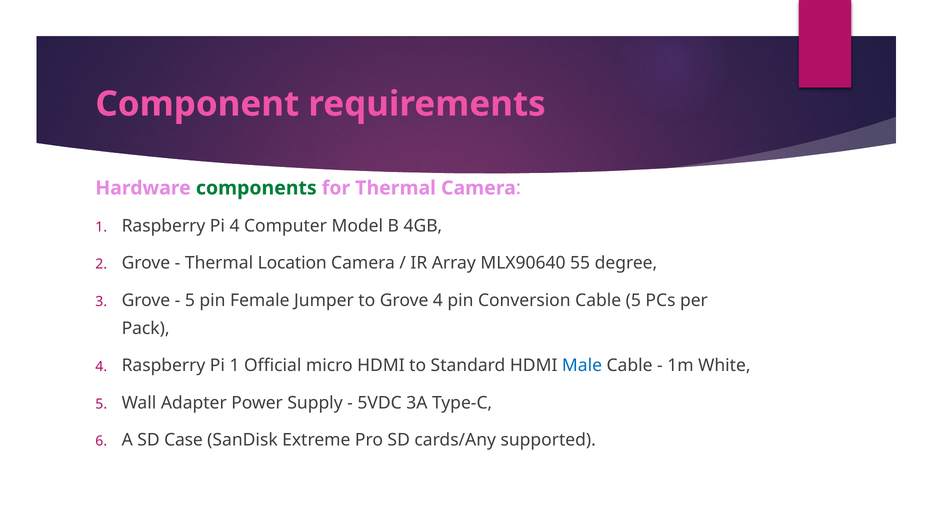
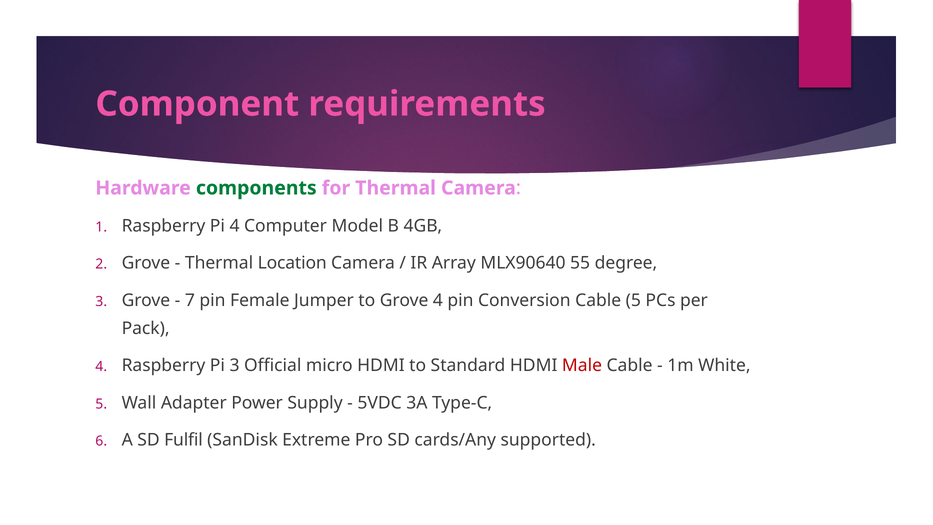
5: 5 -> 7 (190, 300)
Pi 1: 1 -> 3 (235, 366)
Male colour: blue -> red (582, 366)
Case: Case -> Fulfil (184, 440)
